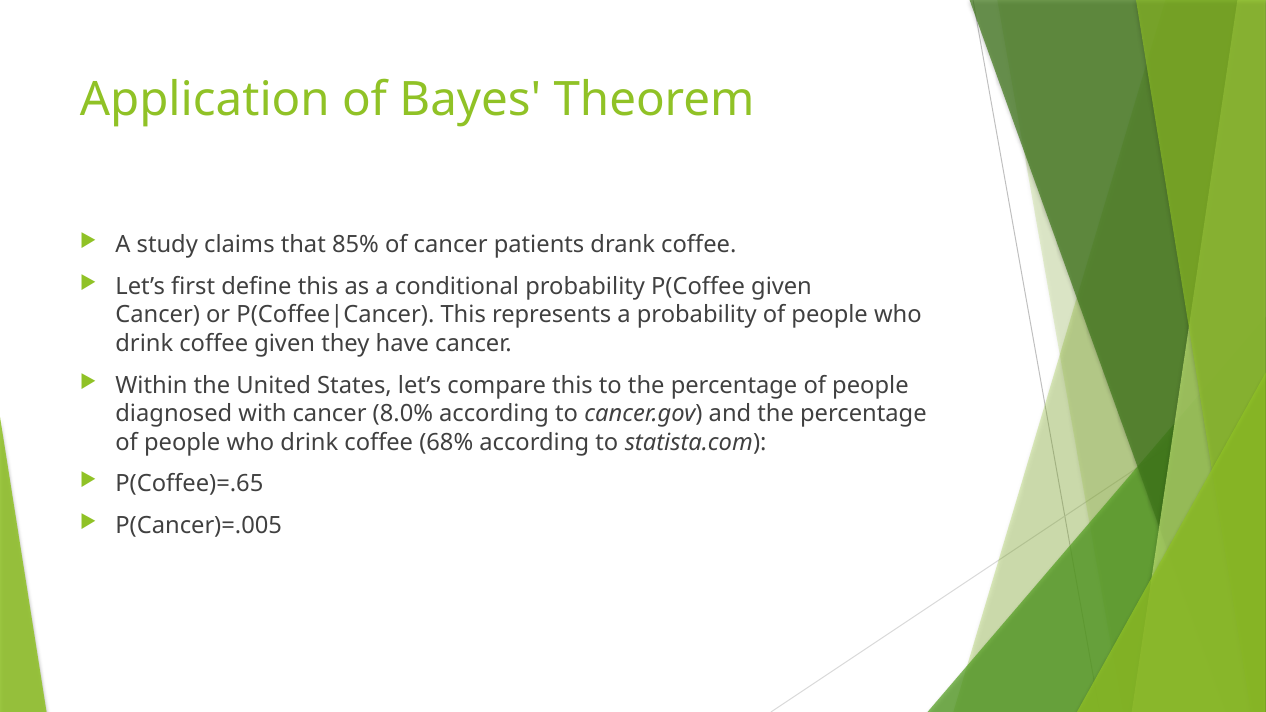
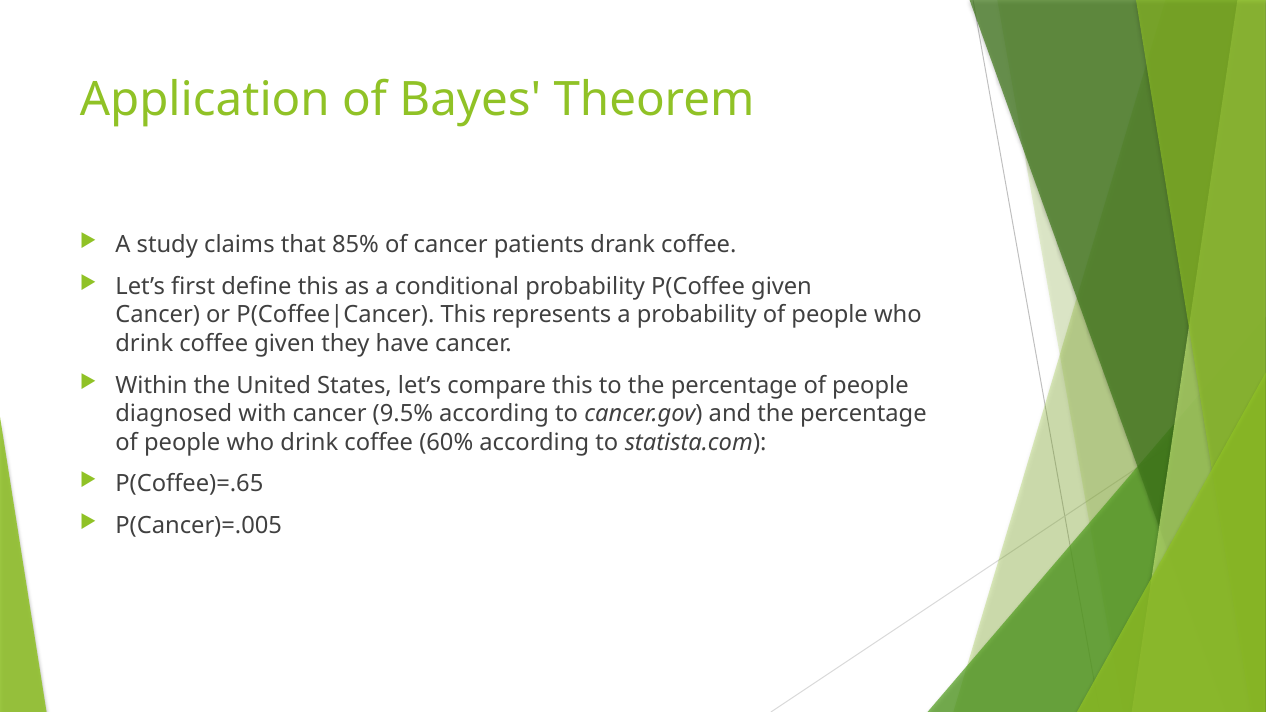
8.0%: 8.0% -> 9.5% (403, 414)
68%: 68% -> 60% (446, 442)
